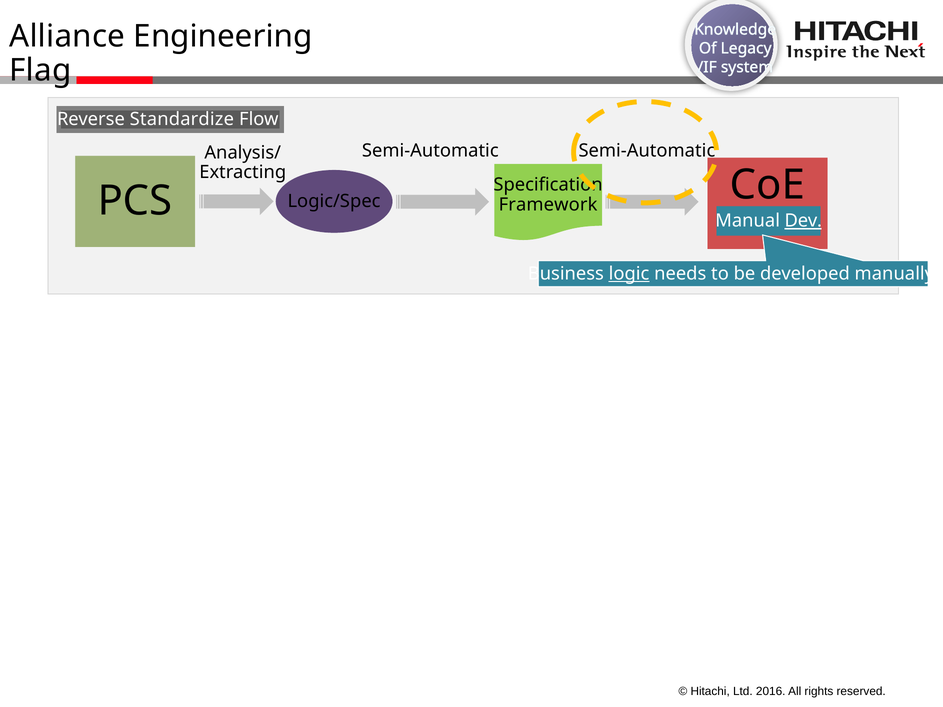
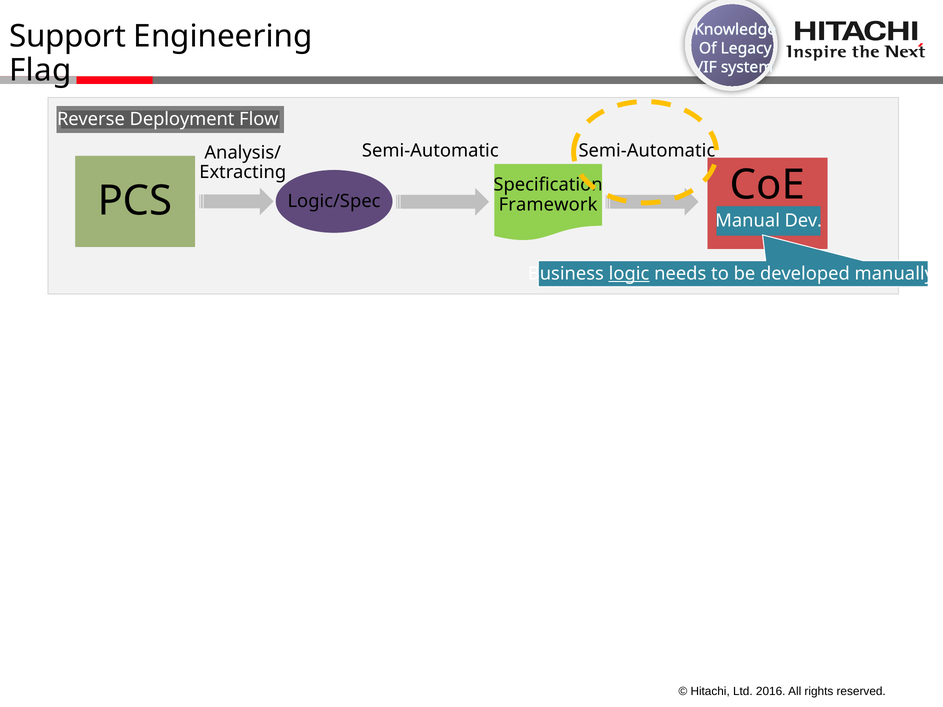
Alliance: Alliance -> Support (67, 36)
Standardize: Standardize -> Deployment (182, 119)
Dev underline: present -> none (803, 221)
